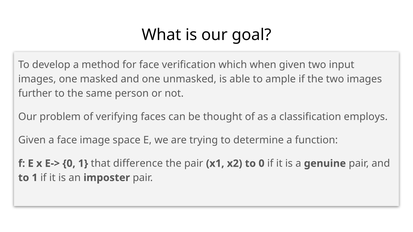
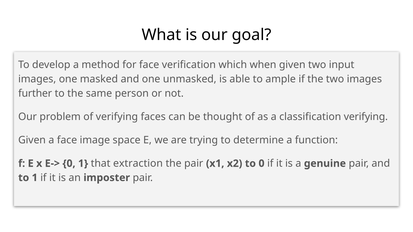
classification employs: employs -> verifying (366, 117)
difference: difference -> extraction (138, 164)
